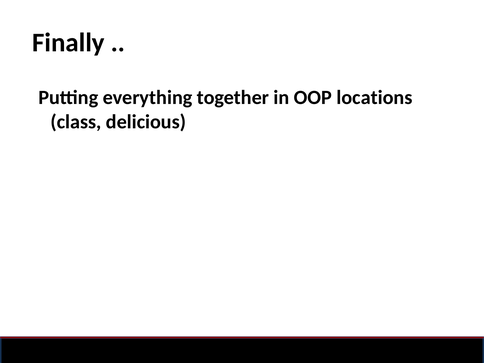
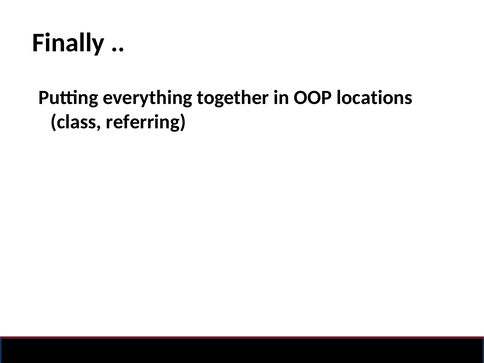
delicious: delicious -> referring (146, 122)
